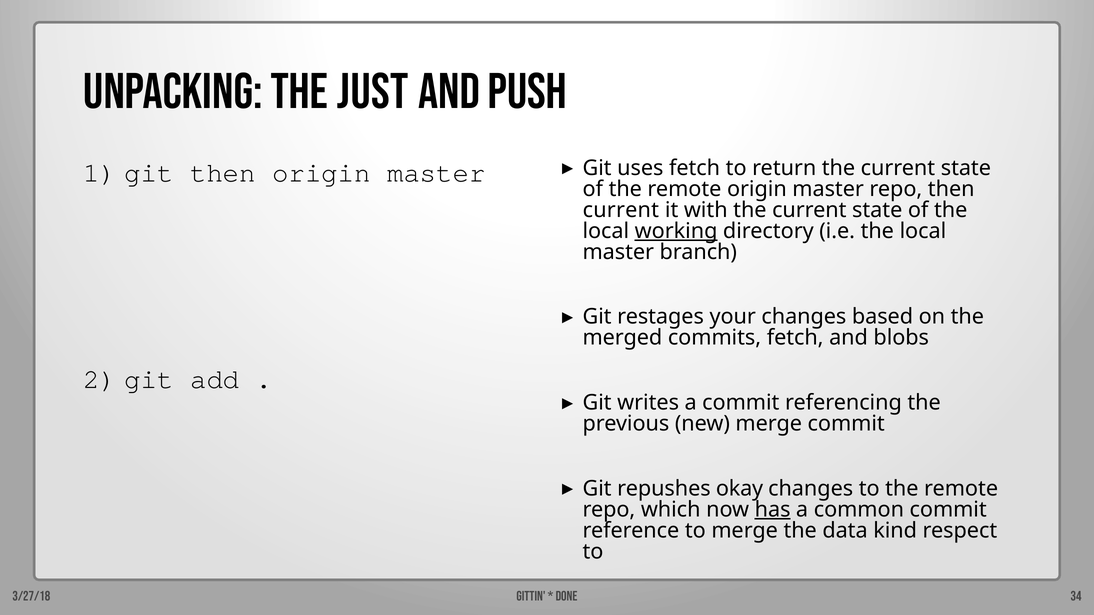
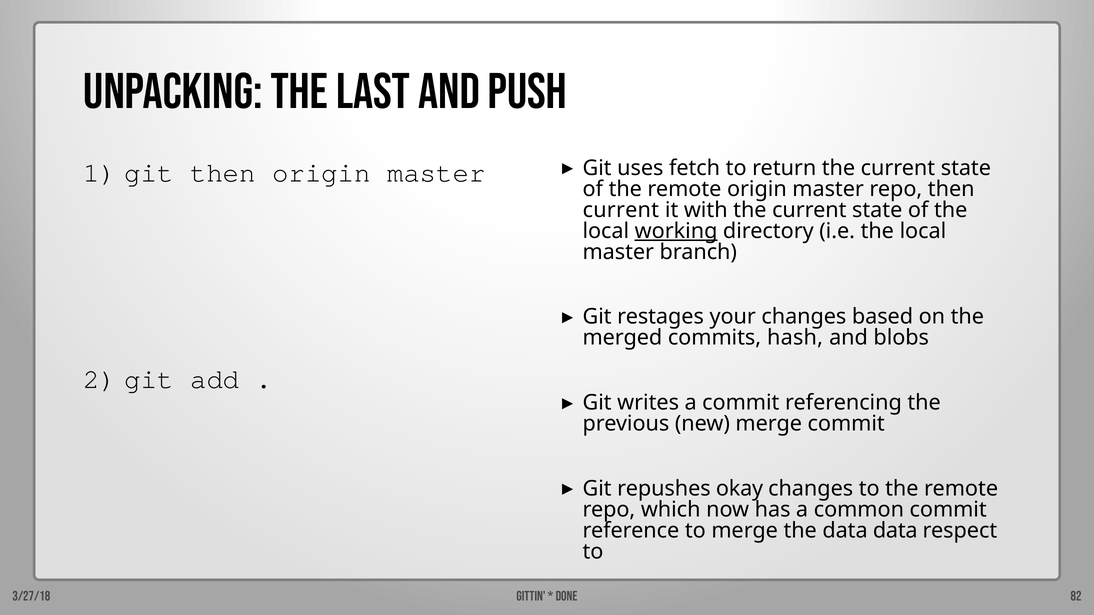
JUST: JUST -> LAST (373, 92)
commits fetch: fetch -> hash (795, 338)
has underline: present -> none (773, 510)
data kind: kind -> data (895, 531)
34: 34 -> 82 (1076, 597)
